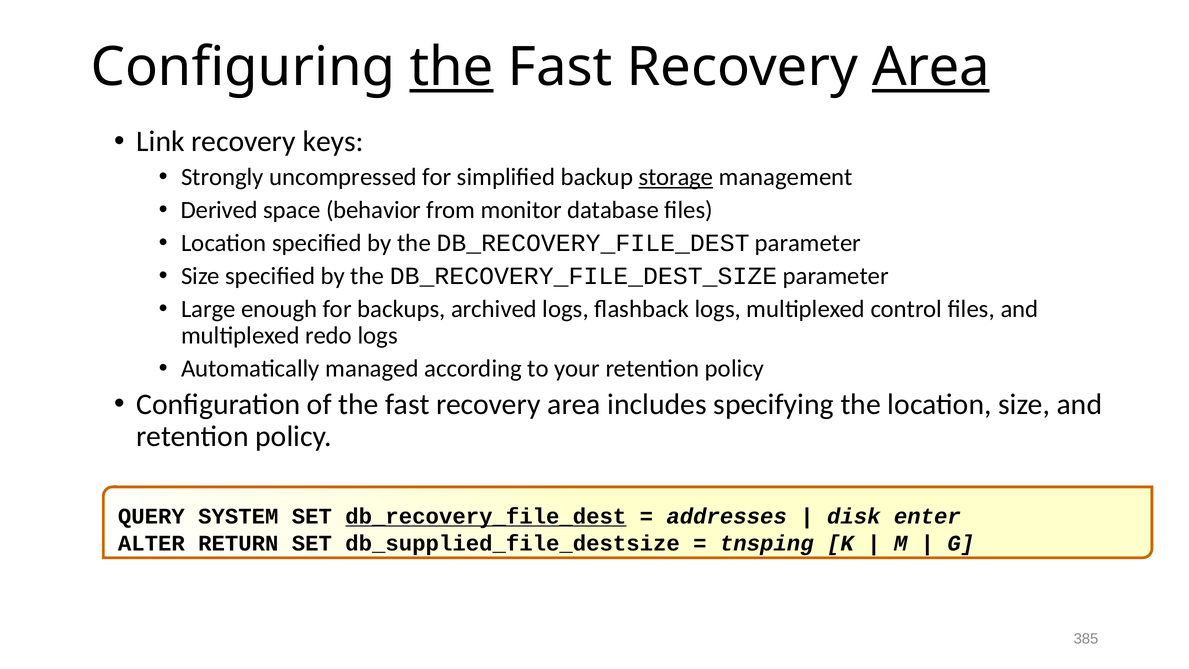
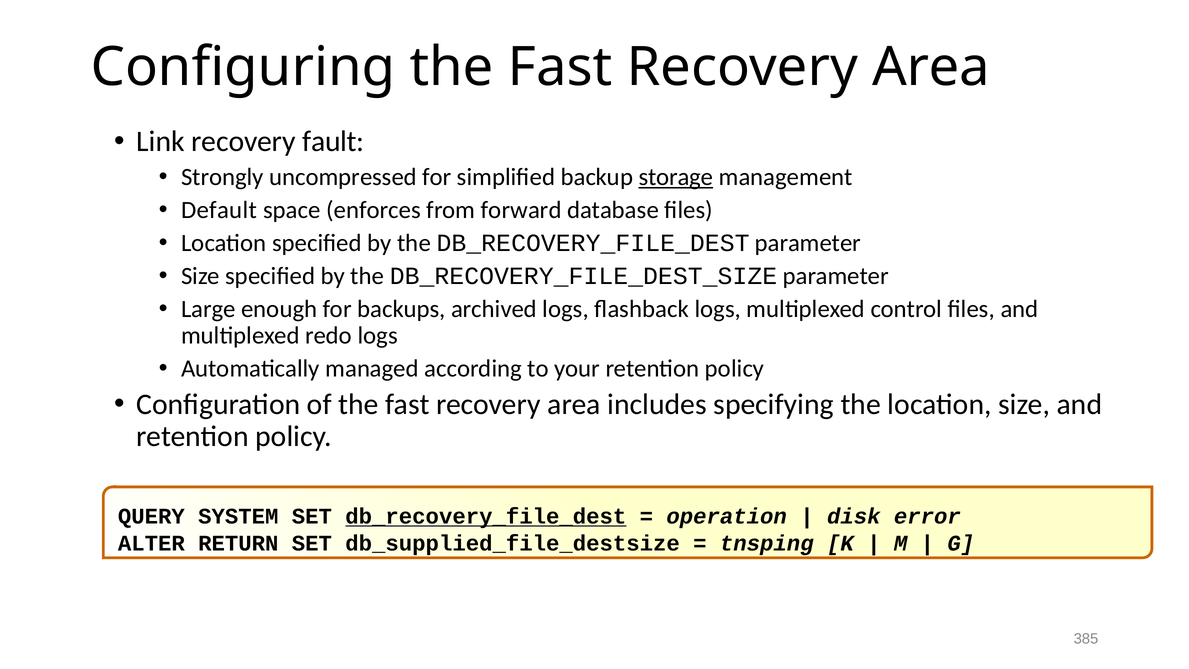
the underline: present -> none (452, 67)
Area underline: present -> none (931, 67)
keys: keys -> fault (333, 142)
Derived: Derived -> Default (219, 210)
behavior: behavior -> enforces (373, 210)
monitor: monitor -> forward (521, 210)
addresses: addresses -> operation (727, 516)
enter: enter -> error (927, 516)
